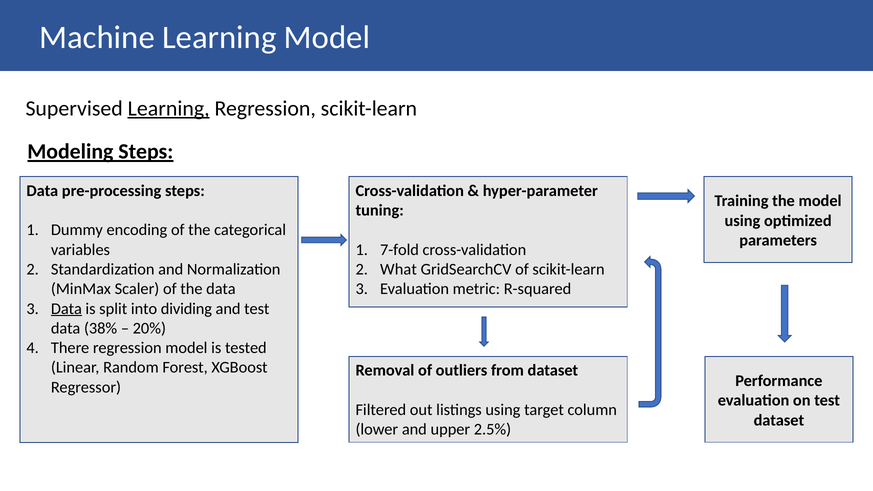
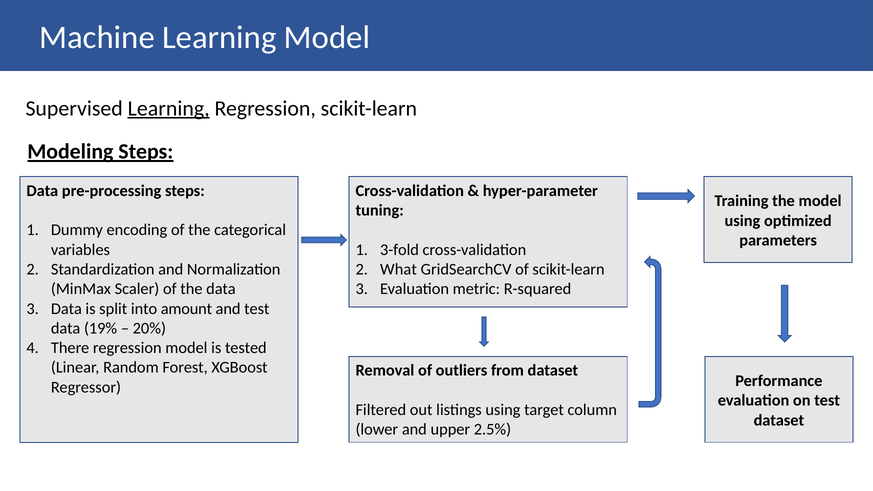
7-fold: 7-fold -> 3-fold (400, 250)
Data underline: present -> none (66, 309)
dividing: dividing -> amount (186, 309)
38%: 38% -> 19% (101, 328)
